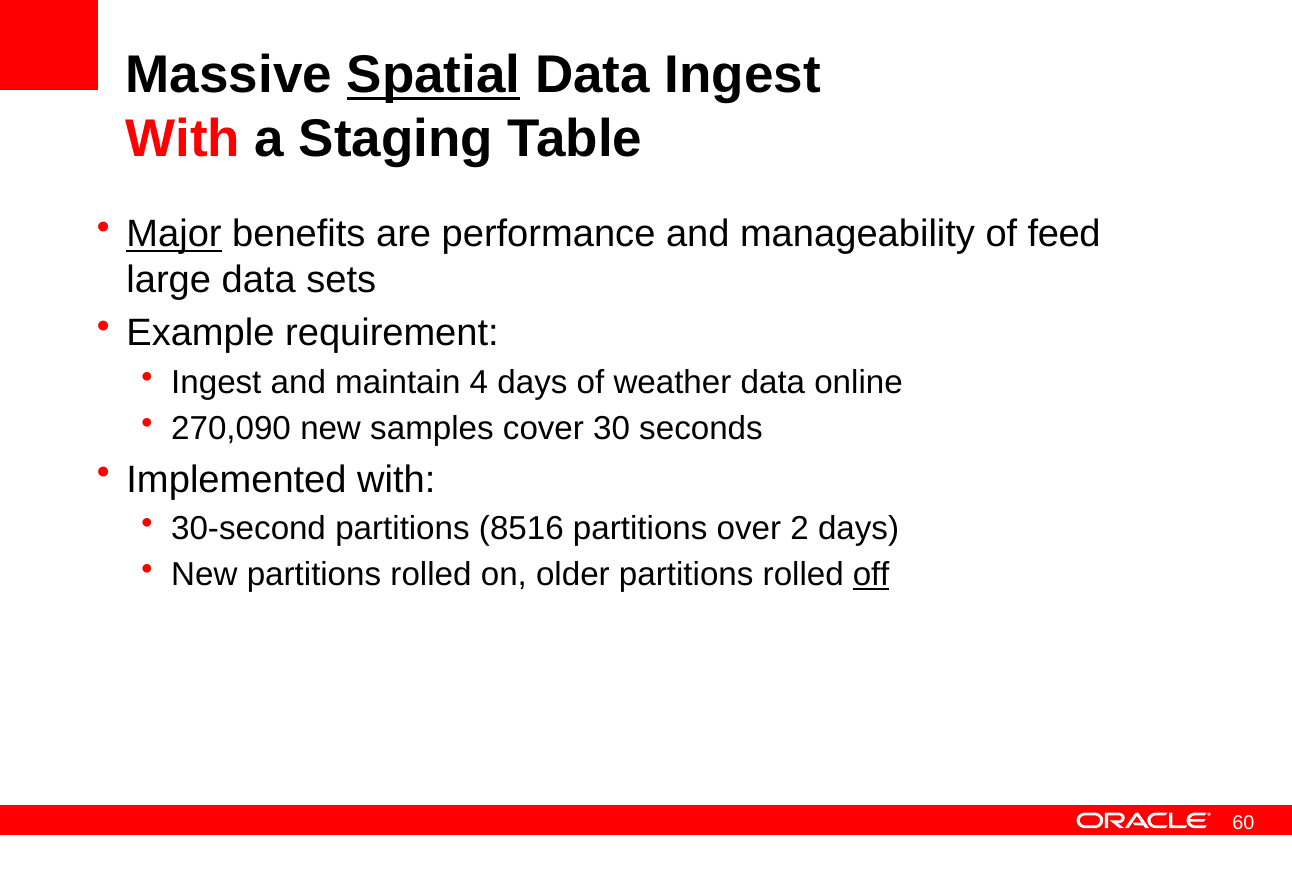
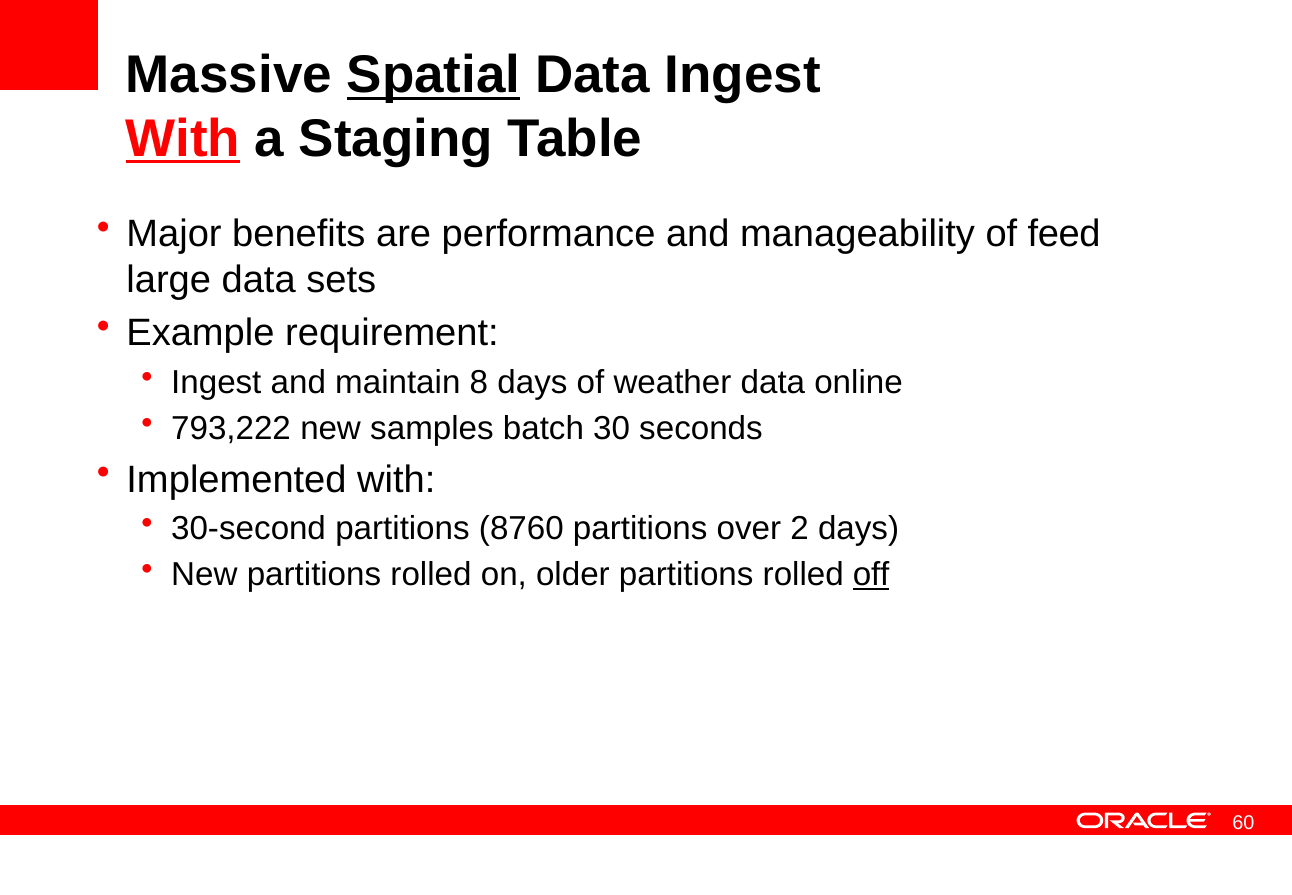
With underline: none -> present (183, 139)
Major underline: present -> none (174, 234)
4: 4 -> 8 (479, 382)
270,090: 270,090 -> 793,222 (231, 429)
cover: cover -> batch (543, 429)
8516: 8516 -> 8760 (521, 528)
